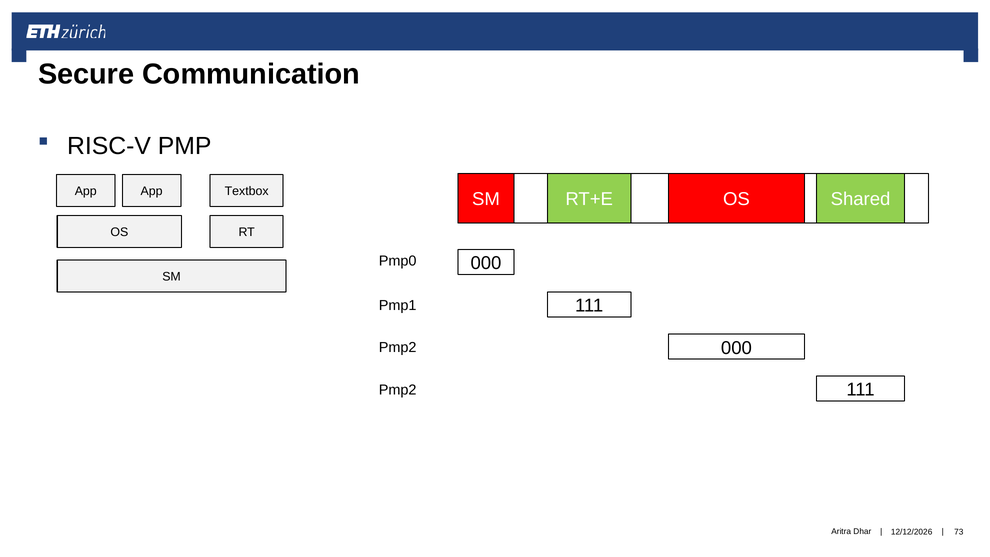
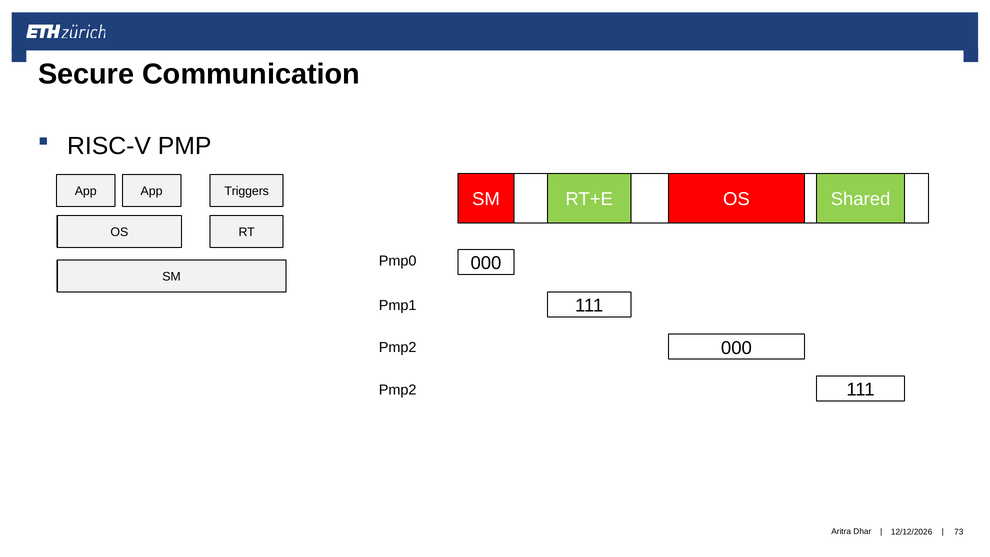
Textbox: Textbox -> Triggers (247, 191)
